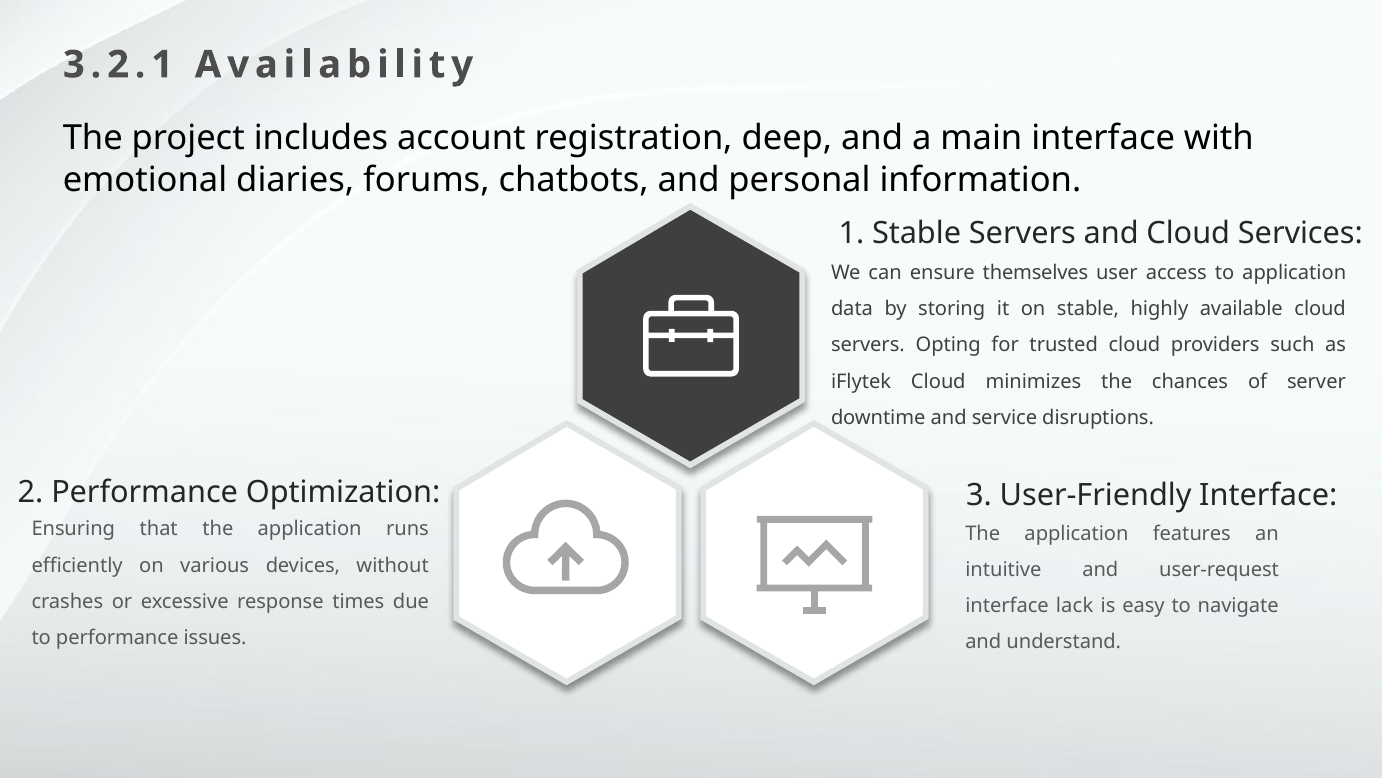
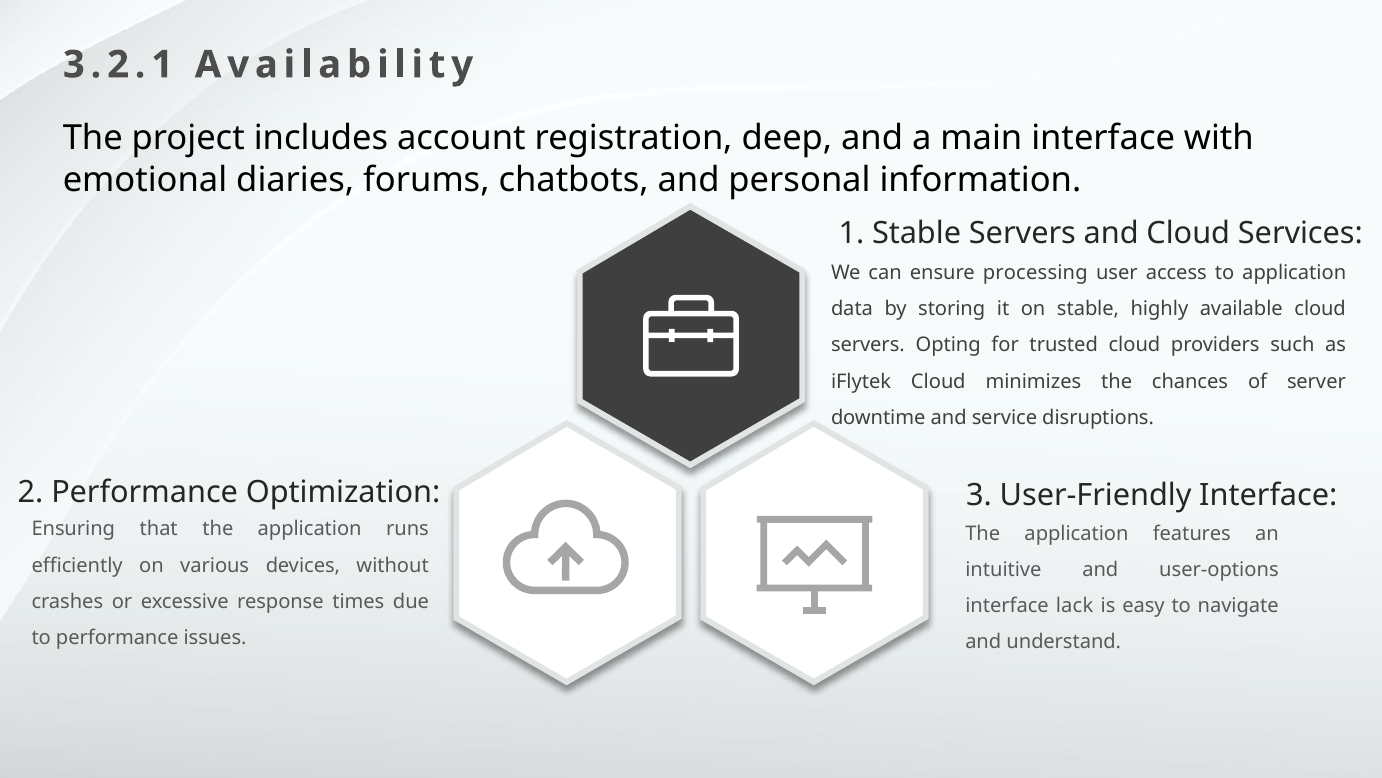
themselves: themselves -> processing (1035, 273)
user-request: user-request -> user-options (1219, 569)
